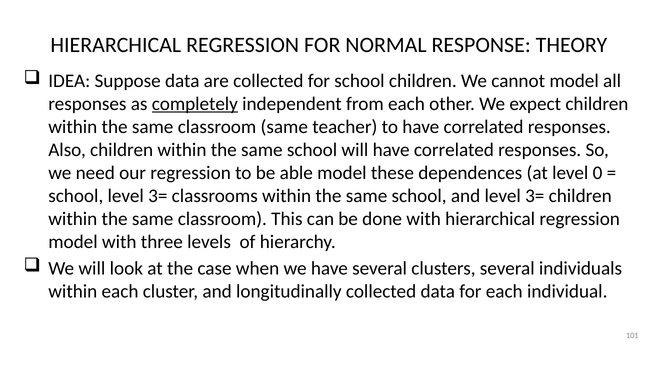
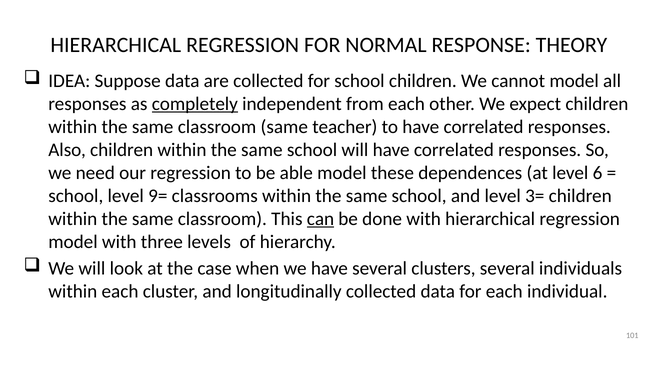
0: 0 -> 6 (598, 173)
school level 3=: 3= -> 9= (158, 196)
can underline: none -> present (320, 219)
